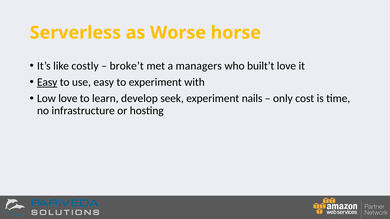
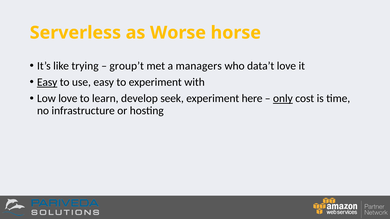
costly: costly -> trying (85, 66)
broke’t: broke’t -> group’t (127, 66)
built’t: built’t -> data’t (261, 66)
nails: nails -> here (252, 99)
only underline: none -> present (283, 99)
